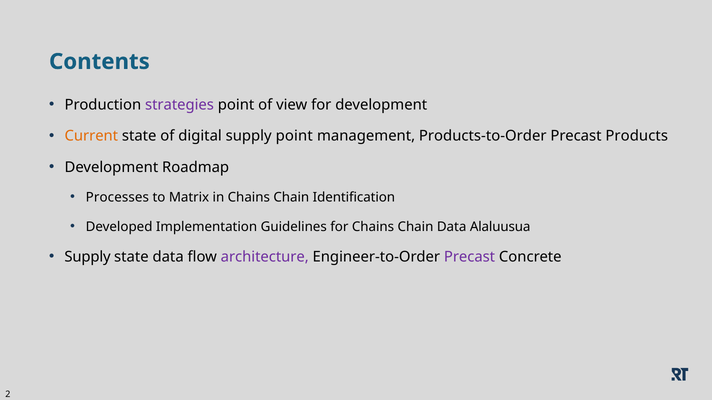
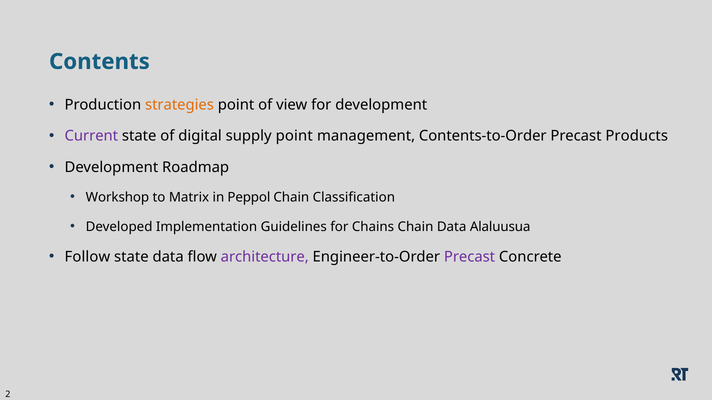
strategies colour: purple -> orange (180, 105)
Current colour: orange -> purple (91, 136)
Products-to-Order: Products-to-Order -> Contents-to-Order (483, 136)
Processes: Processes -> Workshop (117, 198)
in Chains: Chains -> Peppol (249, 198)
Identification: Identification -> Classification (354, 198)
Supply: Supply -> Follow (87, 257)
